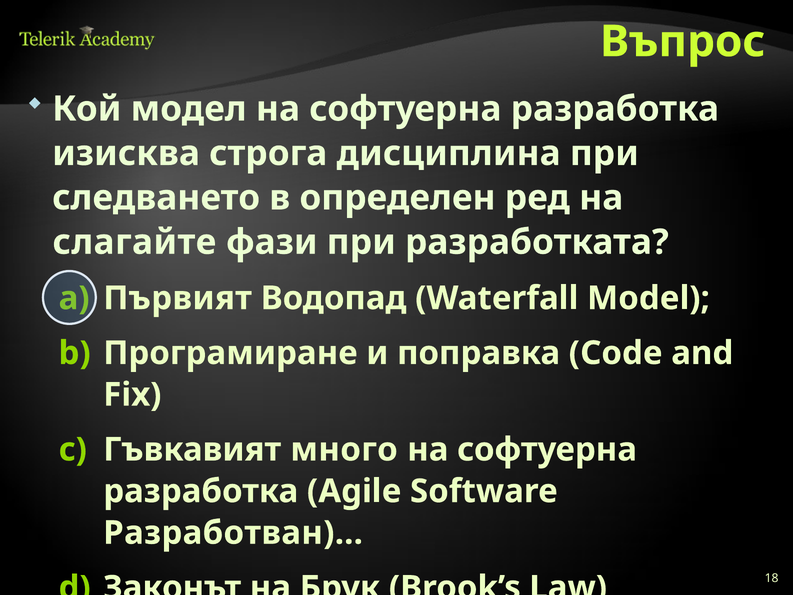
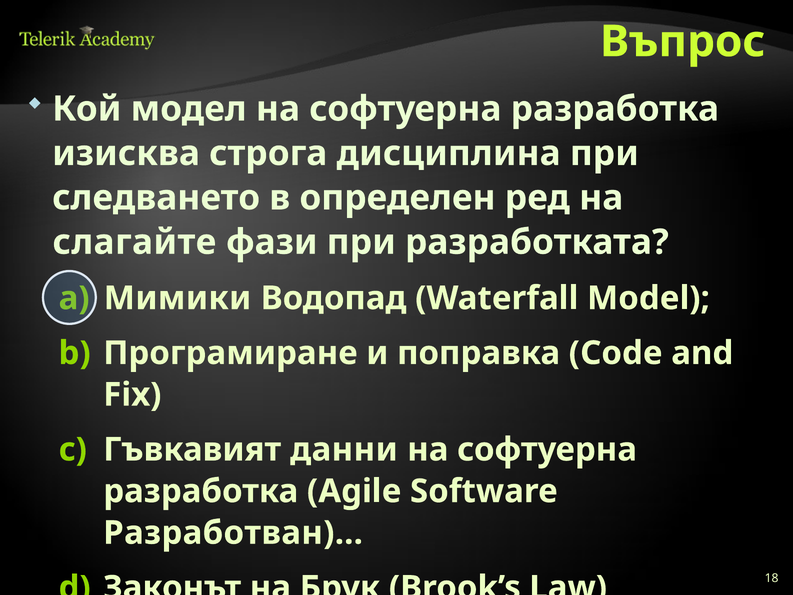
Първият: Първият -> Мимики (178, 298)
много: много -> данни (344, 449)
